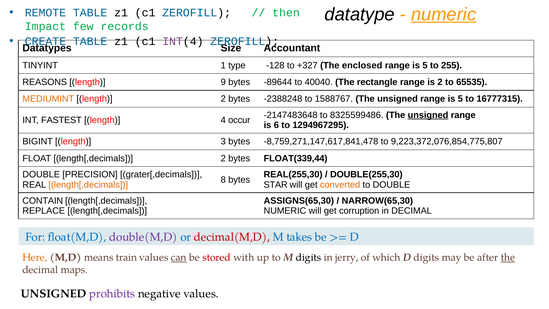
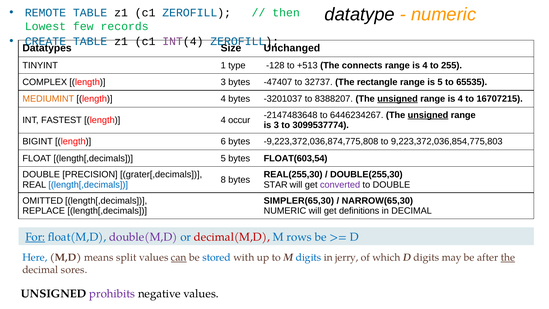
numeric underline: present -> none (444, 14)
Impact: Impact -> Lowest (45, 26)
Accountant: Accountant -> Unchanged (292, 48)
+327: +327 -> +513 (307, 65)
enclosed: enclosed -> connects (362, 65)
5: 5 -> 4 (425, 65)
REASONS: REASONS -> COMPLEX (45, 82)
length 9: 9 -> 3 (223, 82)
-89644: -89644 -> -47407 (278, 82)
40040: 40040 -> 32737 (319, 82)
is 2: 2 -> 5 (440, 82)
2: 2 -> 4 (223, 99)
-2388248: -2388248 -> -3201037 (283, 99)
1588767: 1588767 -> 8388207 (334, 99)
unsigned underline: none -> present (398, 99)
5: 5 -> 4 (460, 99)
16777315: 16777315 -> 16707215 (500, 99)
8325599486: 8325599486 -> 6446234267 (357, 115)
is 6: 6 -> 3 (276, 125)
1294967295: 1294967295 -> 3099537774 (321, 125)
3: 3 -> 6 (223, 142)
-8,759,271,147,617,841,478: -8,759,271,147,617,841,478 -> -9,223,372,036,874,775,808 (321, 142)
9,223,372,076,854,775,807: 9,223,372,076,854,775,807 -> 9,223,372,036,854,775,803 (447, 142)
length[,decimals 2: 2 -> 5 (223, 158)
FLOAT(339,44: FLOAT(339,44 -> FLOAT(603,54 (296, 158)
length[,decimals colour: orange -> blue (88, 185)
converted colour: orange -> purple (340, 185)
CONTAIN: CONTAIN -> OMITTED (43, 201)
ASSIGNS(65,30: ASSIGNS(65,30 -> SIMPLER(65,30 (299, 201)
corruption: corruption -> definitions (359, 211)
For underline: none -> present (35, 237)
takes: takes -> rows (299, 237)
Here colour: orange -> blue (35, 257)
train: train -> split (126, 257)
stored colour: red -> blue (217, 257)
digits colour: black -> blue (309, 257)
maps: maps -> sores (74, 270)
